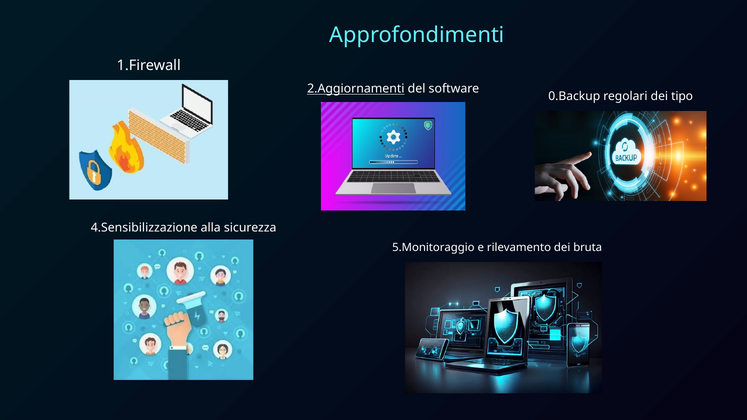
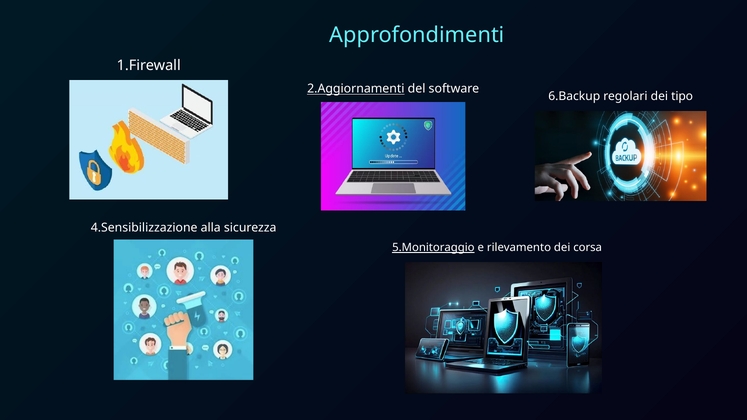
0.Backup: 0.Backup -> 6.Backup (574, 96)
5.Monitoraggio underline: none -> present (433, 248)
bruta: bruta -> corsa (588, 248)
